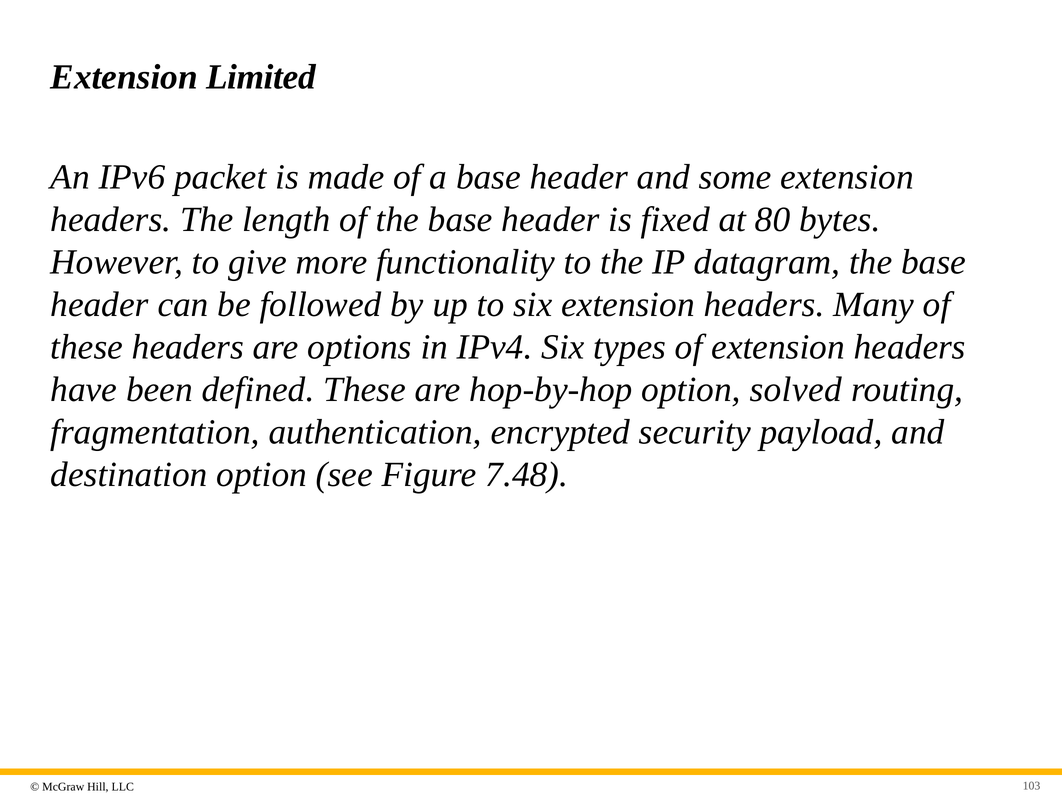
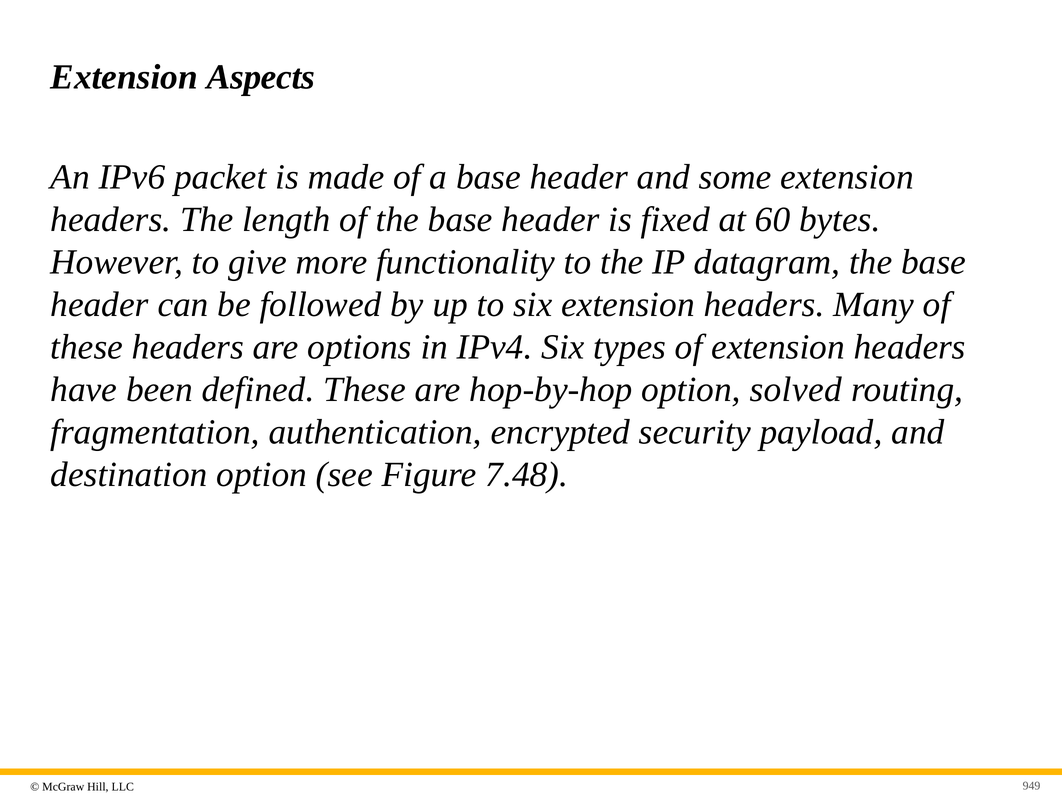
Limited: Limited -> Aspects (261, 77)
80: 80 -> 60 (773, 220)
103: 103 -> 949 (1032, 786)
